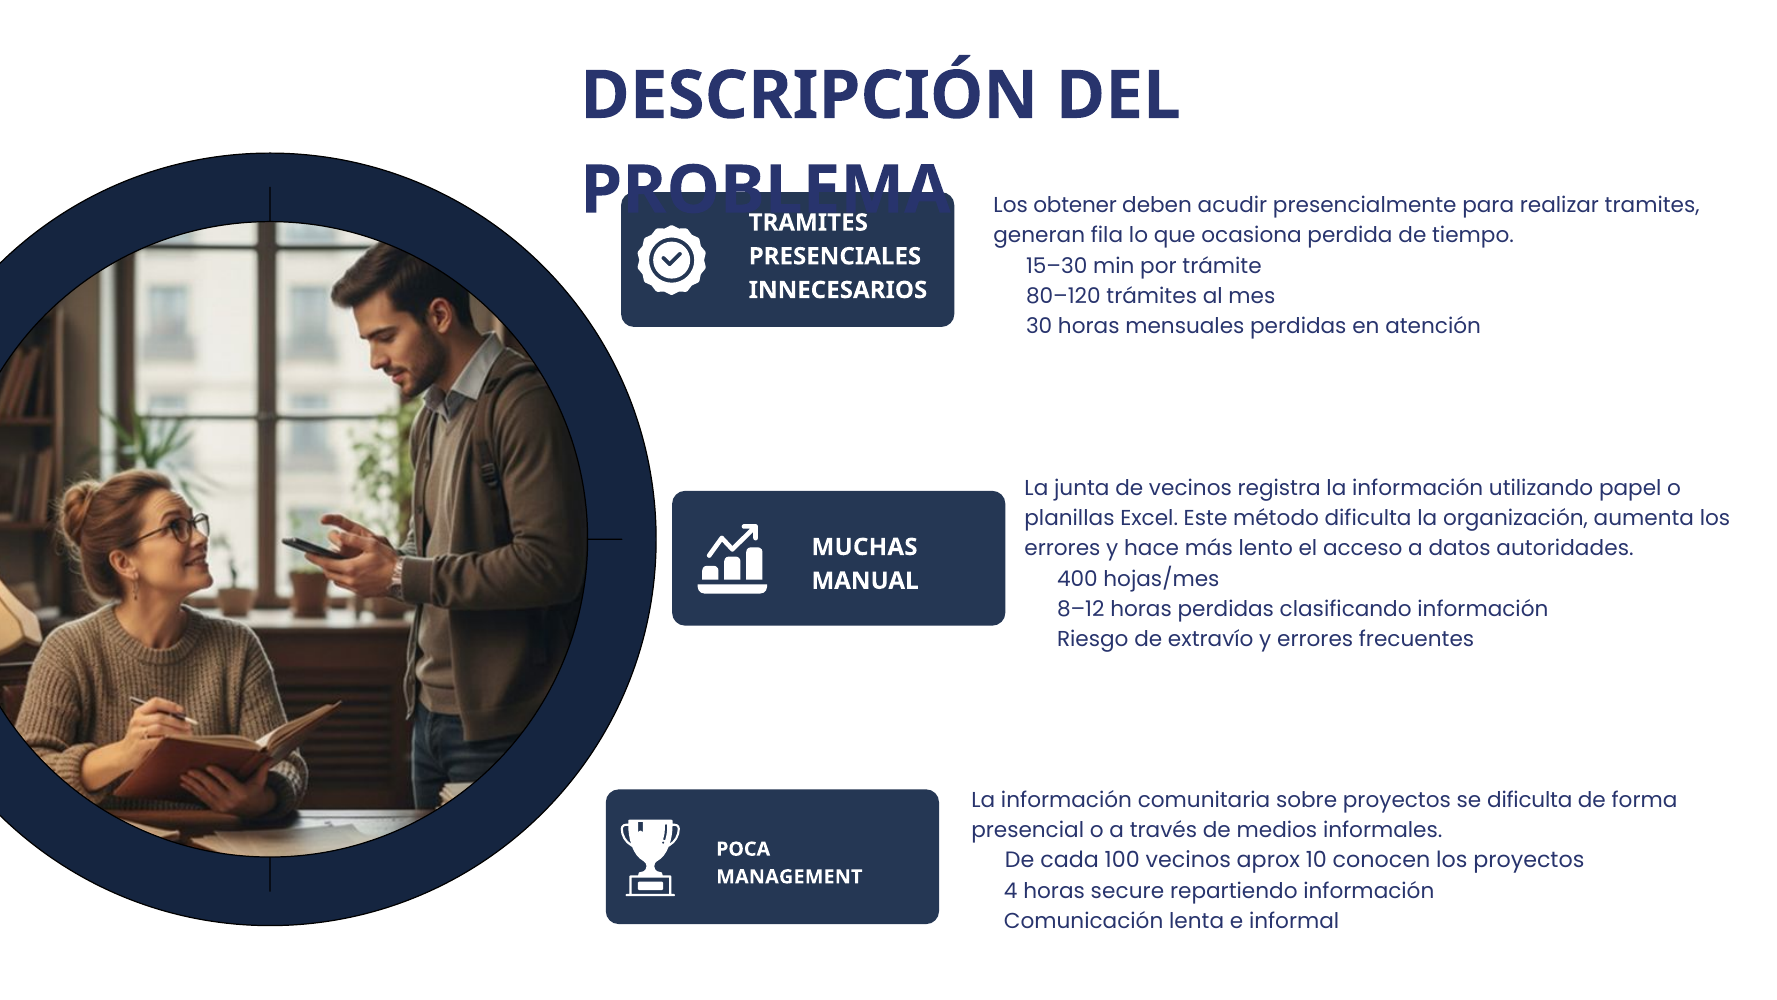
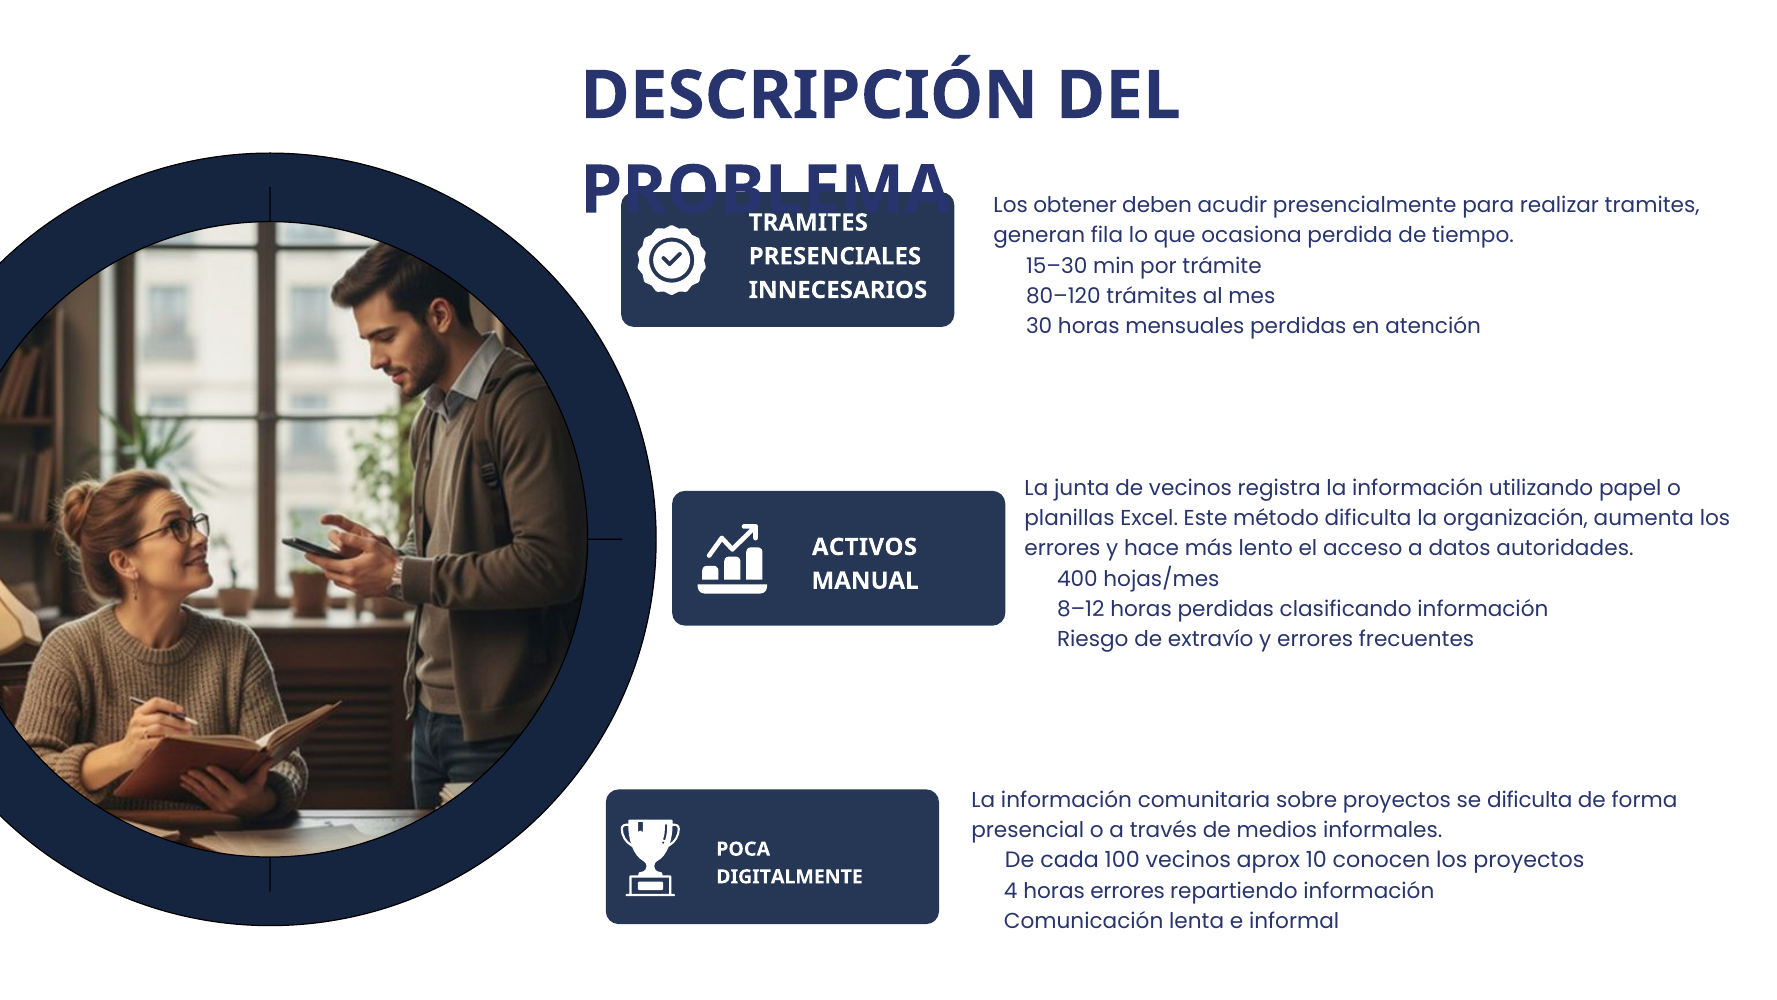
MUCHAS: MUCHAS -> ACTIVOS (865, 547)
MANAGEMENT: MANAGEMENT -> DIGITALMENTE (790, 876)
horas secure: secure -> errores (1128, 891)
